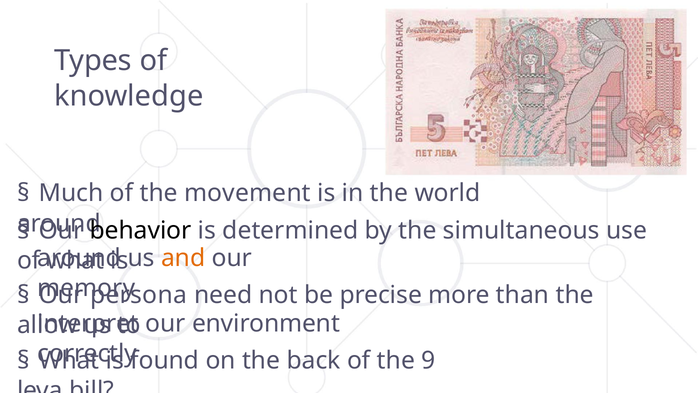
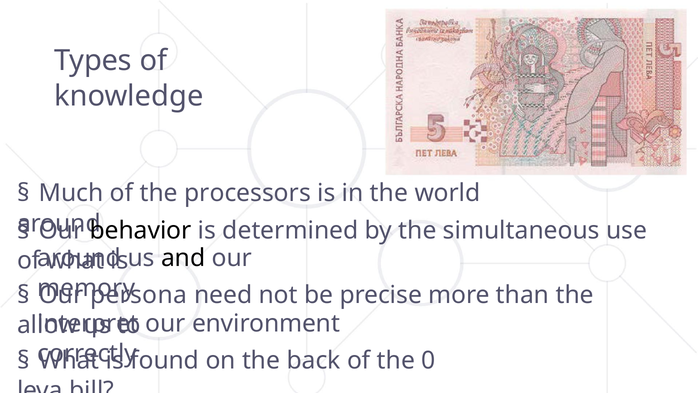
movement: movement -> processors (248, 193)
and colour: orange -> black (183, 258)
9: 9 -> 0 (428, 360)
